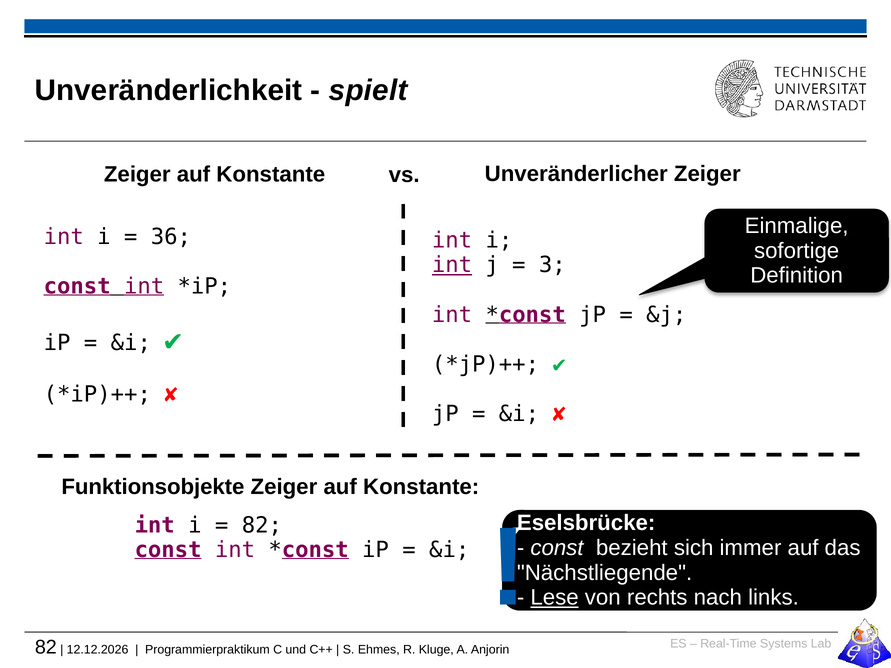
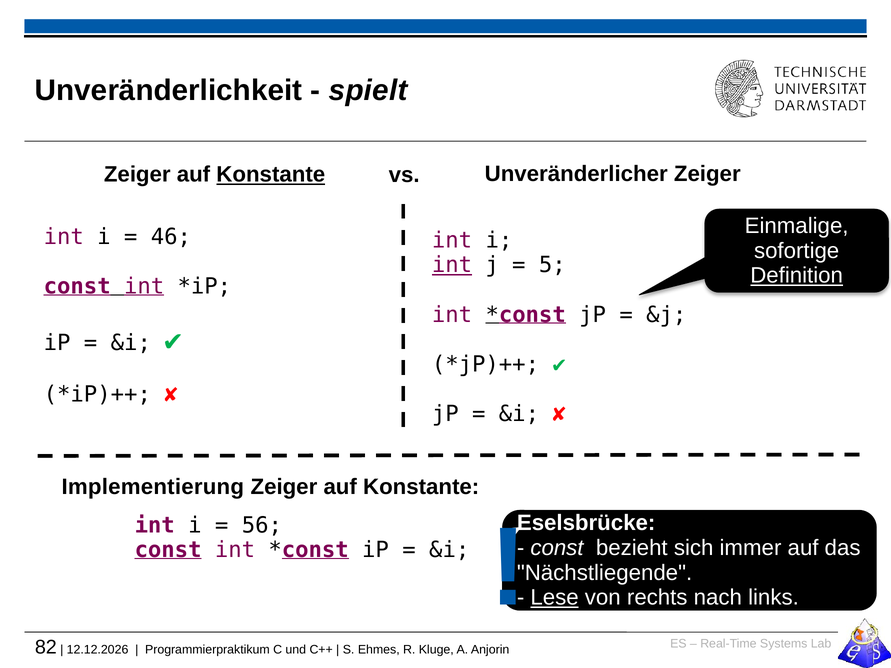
Konstante underline: none -> present (271, 175)
36: 36 -> 46 (171, 237)
3: 3 -> 5 (552, 265)
Definition underline: none -> present (797, 276)
Funktionsobjekte: Funktionsobjekte -> Implementierung (153, 487)
82: 82 -> 56 (262, 525)
